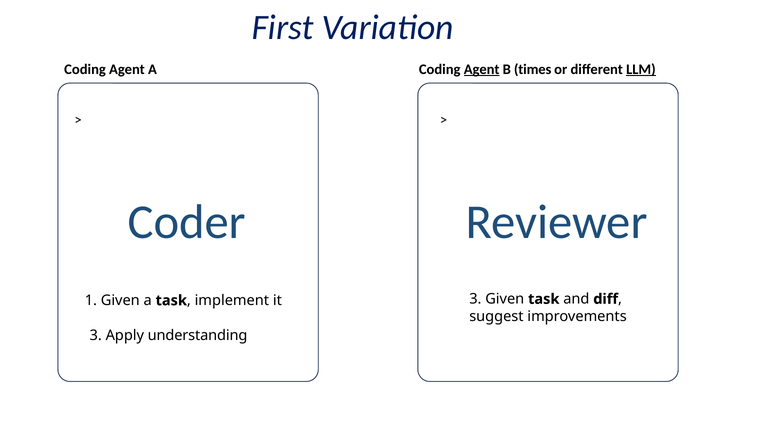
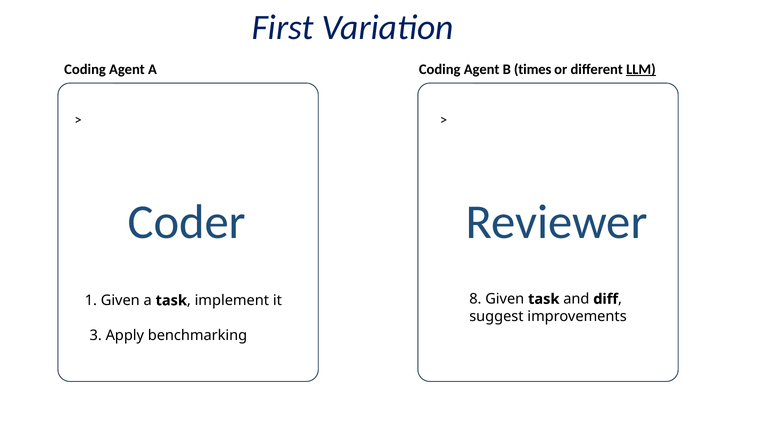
Agent underline: present -> none (482, 69)
it 3: 3 -> 8 (475, 299)
understanding: understanding -> benchmarking (197, 335)
